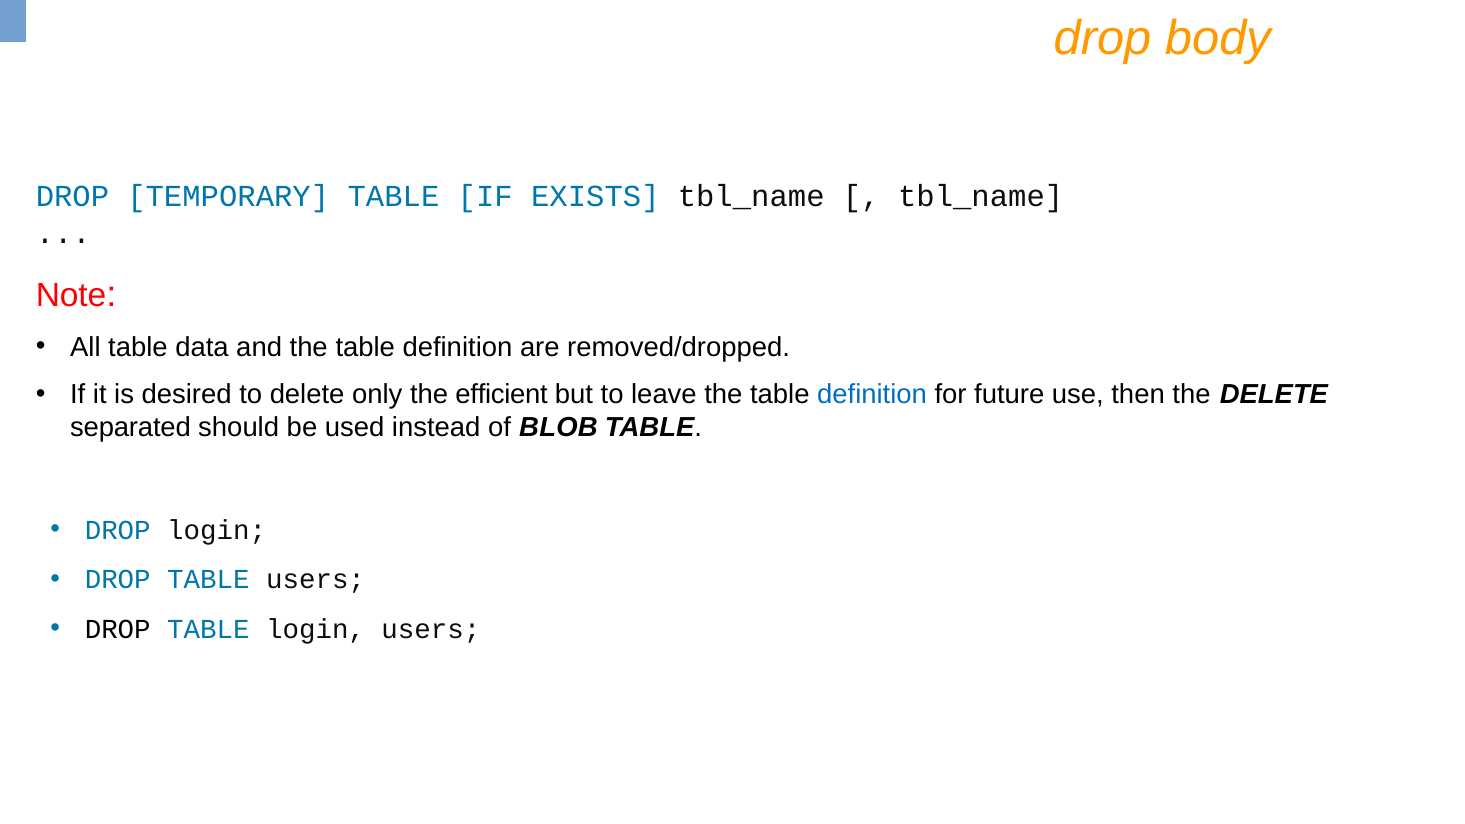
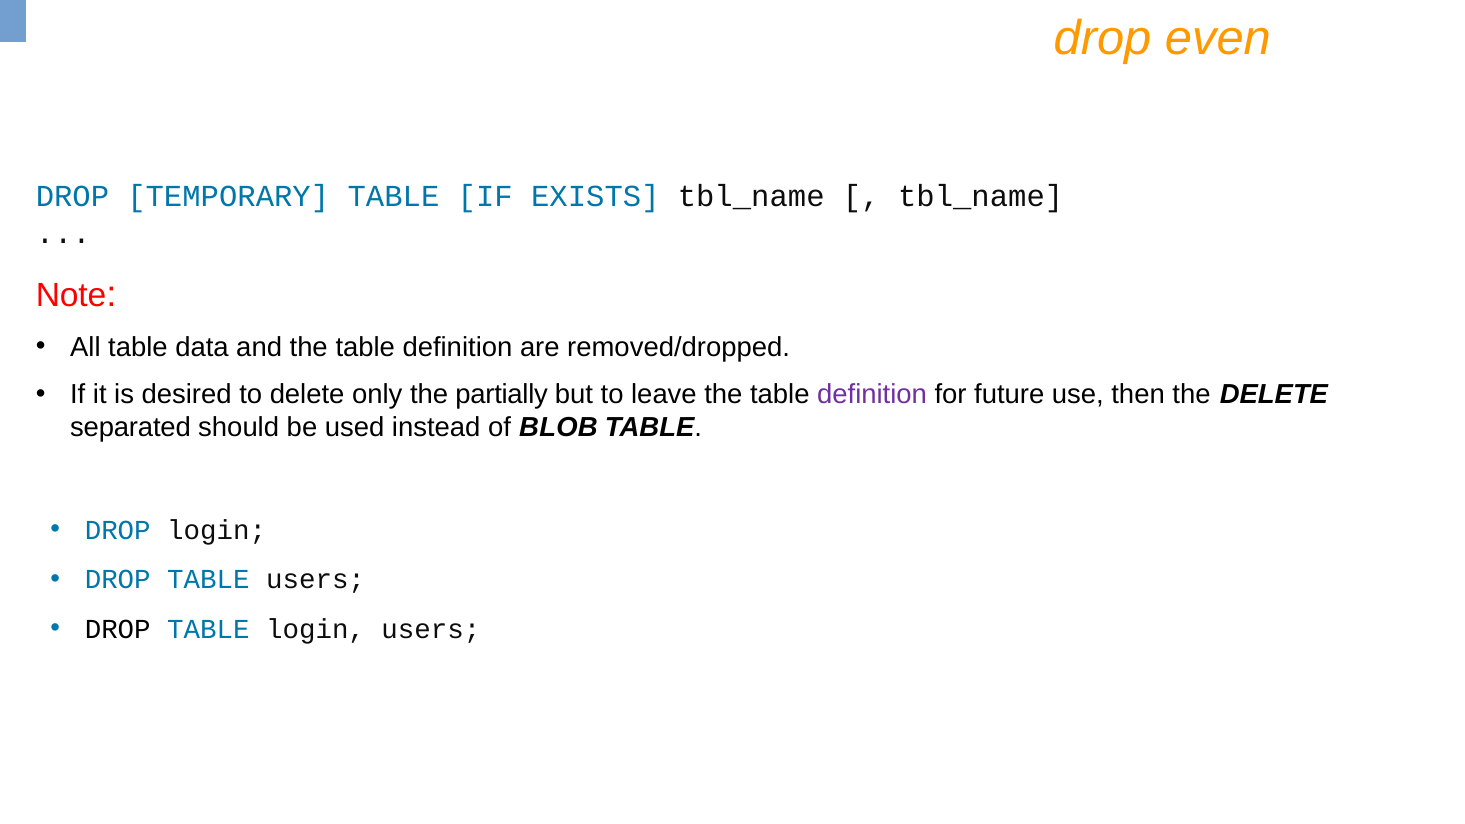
body: body -> even (1218, 38)
efficient: efficient -> partially (502, 395)
definition colour: blue -> purple (872, 395)
